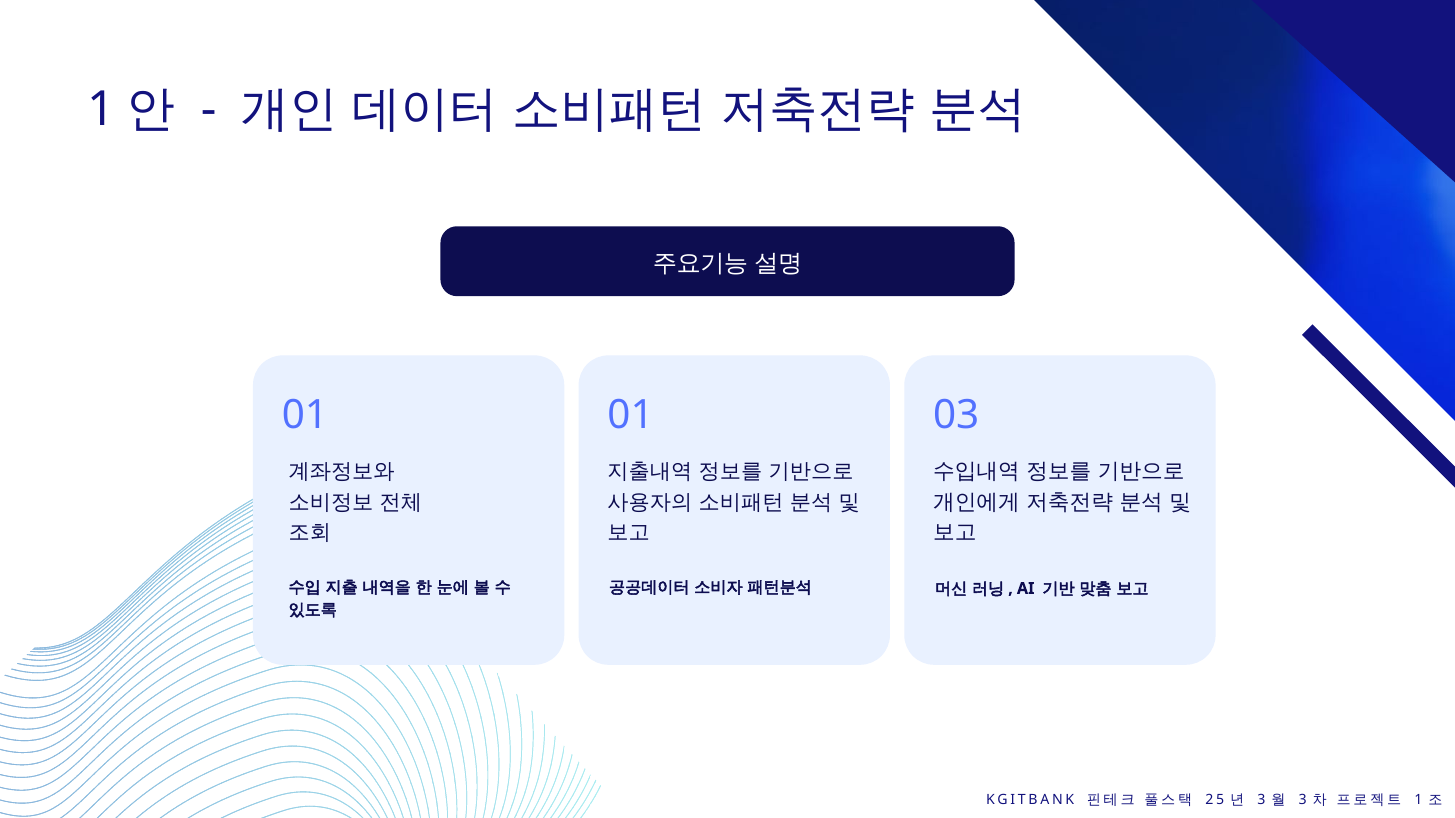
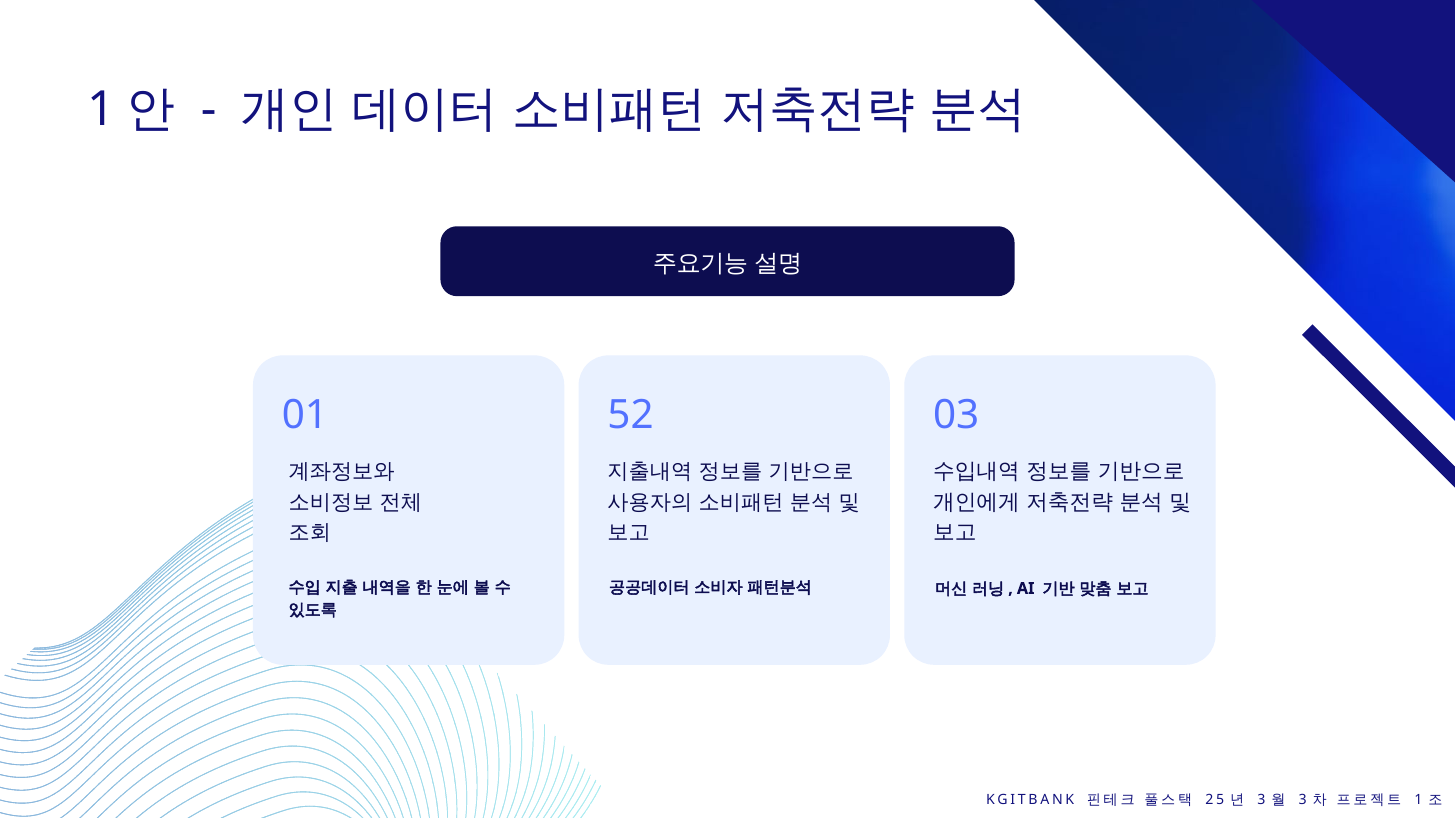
01 01: 01 -> 52 (631, 416)
